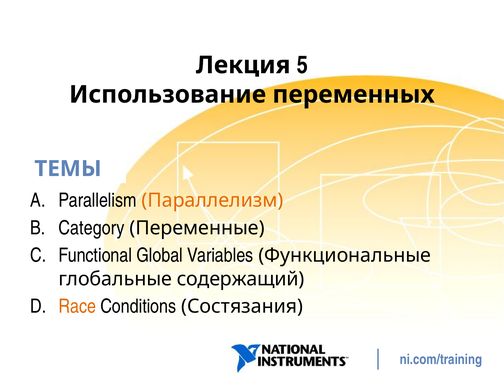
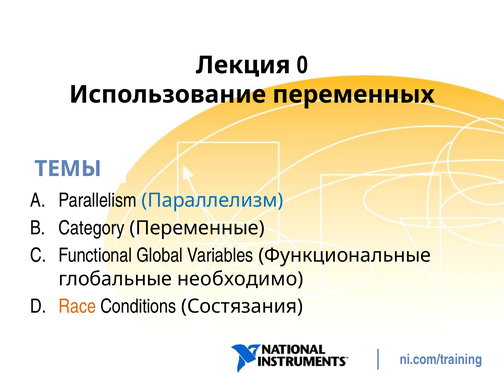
5: 5 -> 0 (303, 65)
Параллелизм colour: orange -> blue (212, 200)
содержащий: содержащий -> необходимо (240, 279)
